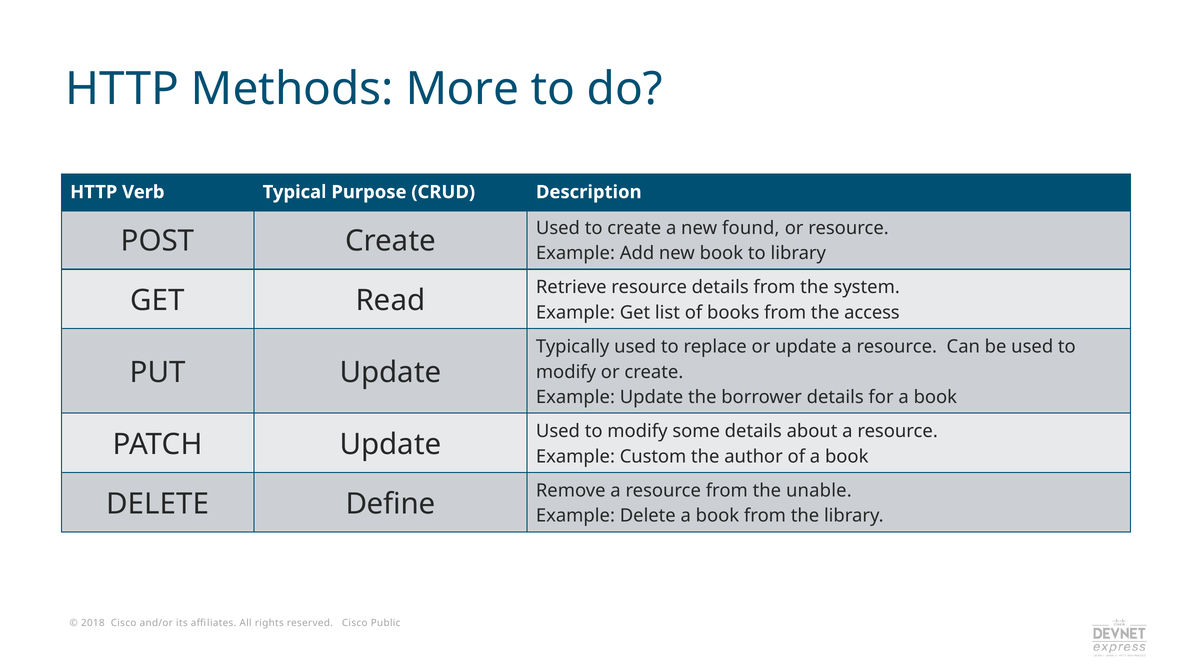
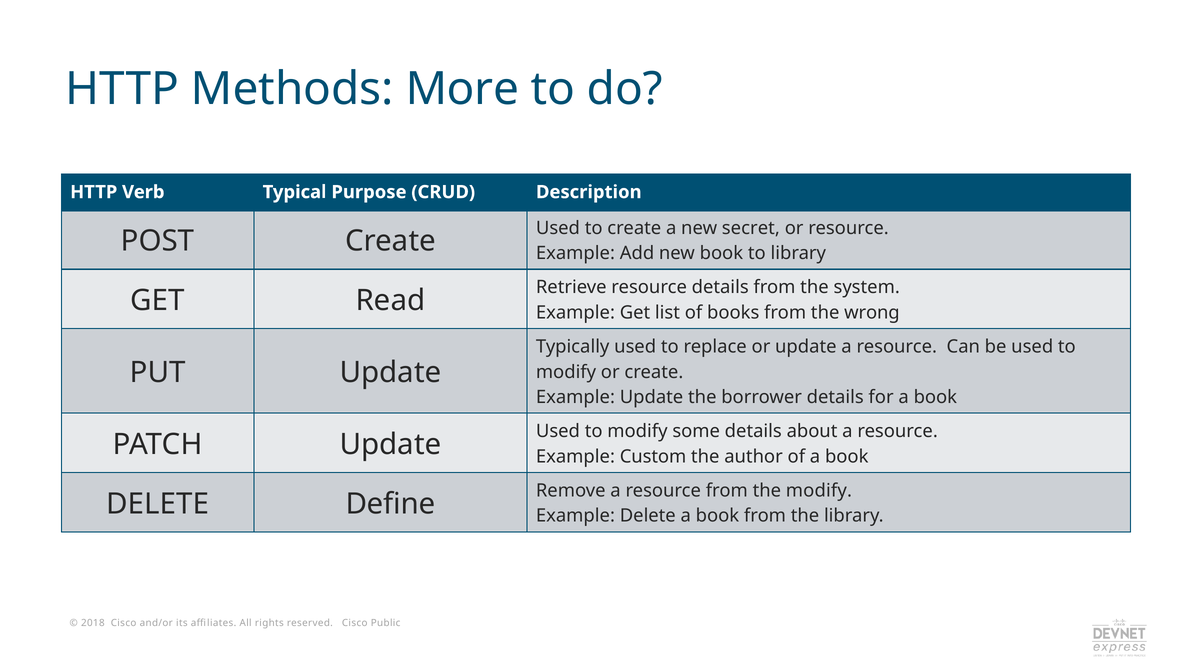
found: found -> secret (751, 228)
access: access -> wrong (872, 313)
the unable: unable -> modify (819, 491)
